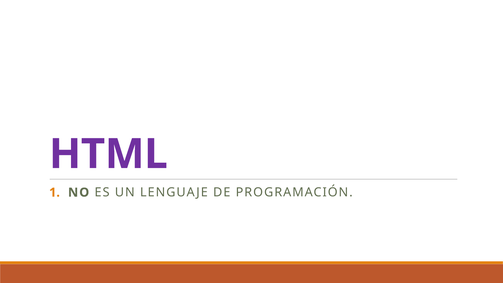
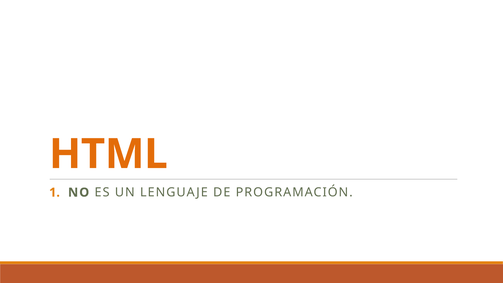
HTML colour: purple -> orange (108, 154)
